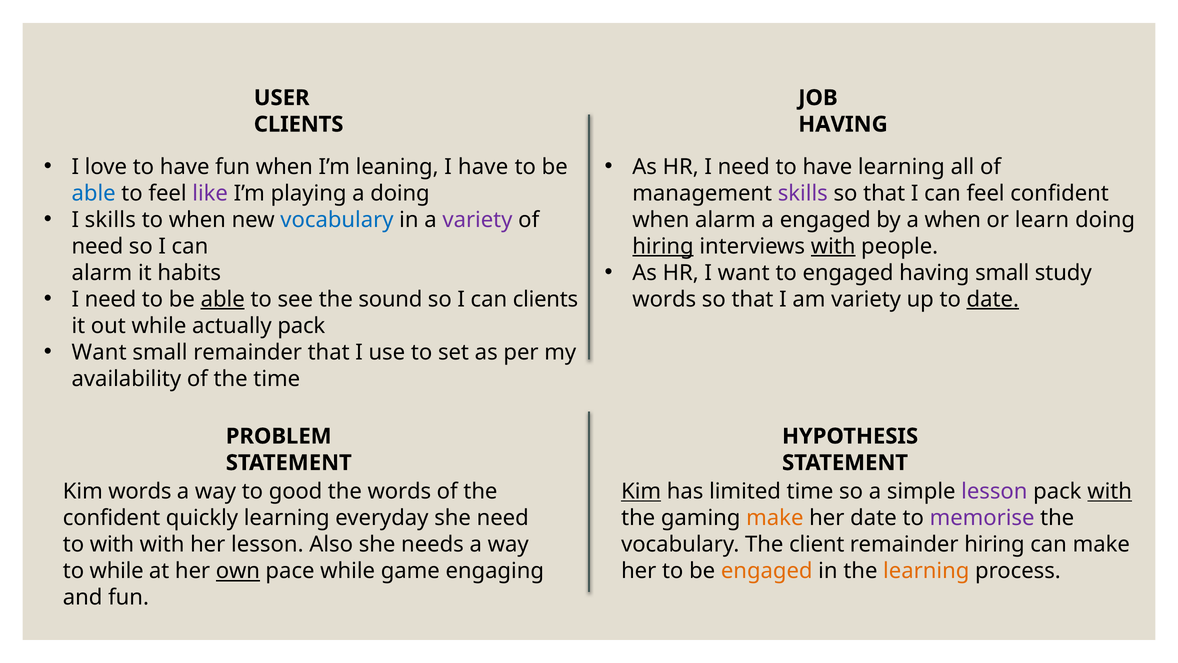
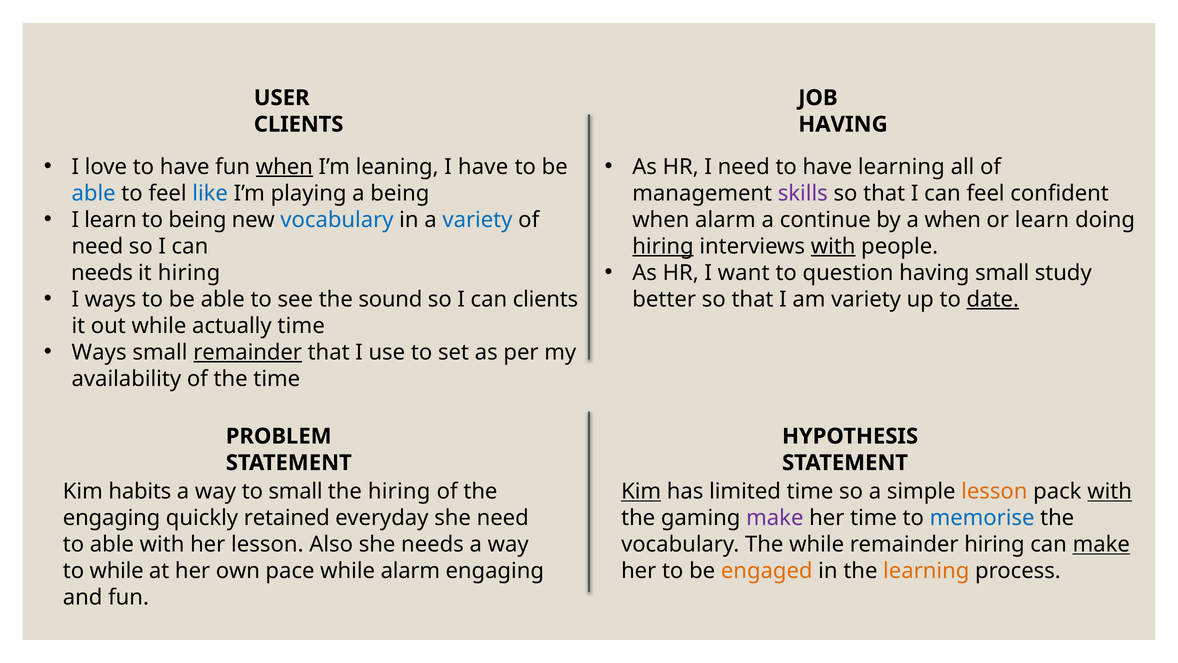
when underline: none -> present (284, 167)
like colour: purple -> blue (210, 193)
a doing: doing -> being (400, 193)
I skills: skills -> learn (110, 220)
to when: when -> being (197, 220)
variety colour: purple -> blue (477, 220)
a engaged: engaged -> continue (825, 220)
to engaged: engaged -> question (848, 273)
alarm: alarm -> needs (102, 273)
it habits: habits -> hiring (189, 273)
need: need -> ways (110, 299)
able underline: present -> none (223, 299)
words: words -> better (664, 299)
actually pack: pack -> time (301, 326)
Want: Want -> Ways (99, 352)
remainder underline: none -> present (248, 352)
Kim words: words -> habits (140, 491)
to good: good -> small (296, 491)
the words: words -> hiring (399, 491)
lesson colour: purple -> orange (994, 491)
confident: confident -> engaging (112, 518)
quickly learning: learning -> retained (287, 518)
make colour: orange -> purple (775, 518)
her date: date -> time (874, 518)
memorise colour: purple -> blue (982, 518)
to with: with -> able (112, 544)
The client: client -> while (817, 544)
make underline: none -> present (1101, 544)
own underline: present -> none (238, 571)
while game: game -> alarm (410, 571)
